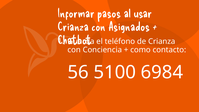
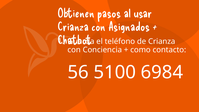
Informar: Informar -> Obtienen (76, 13)
